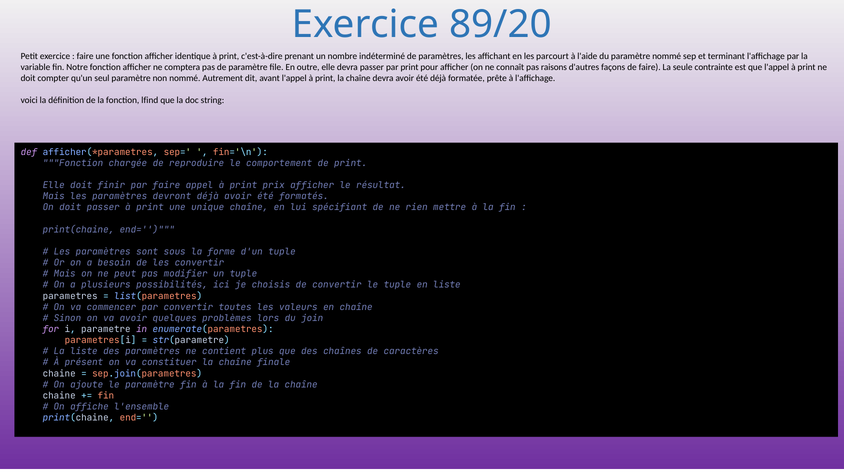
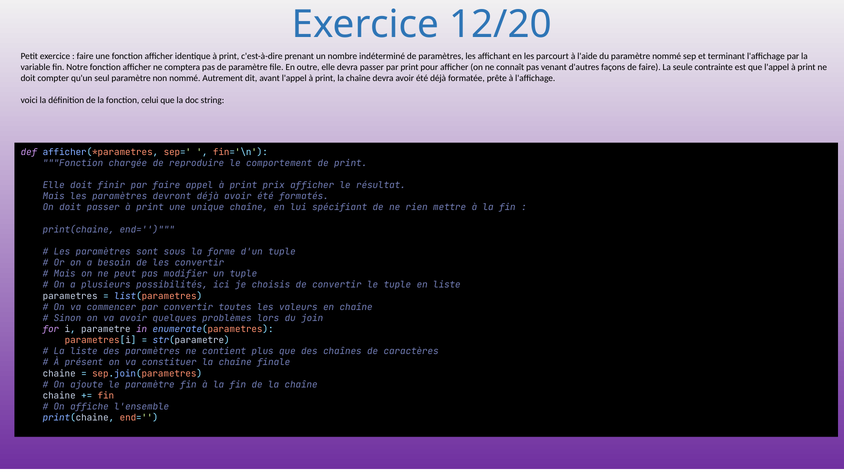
89/20: 89/20 -> 12/20 (500, 24)
raisons: raisons -> venant (554, 67)
lfind: lfind -> celui (150, 100)
